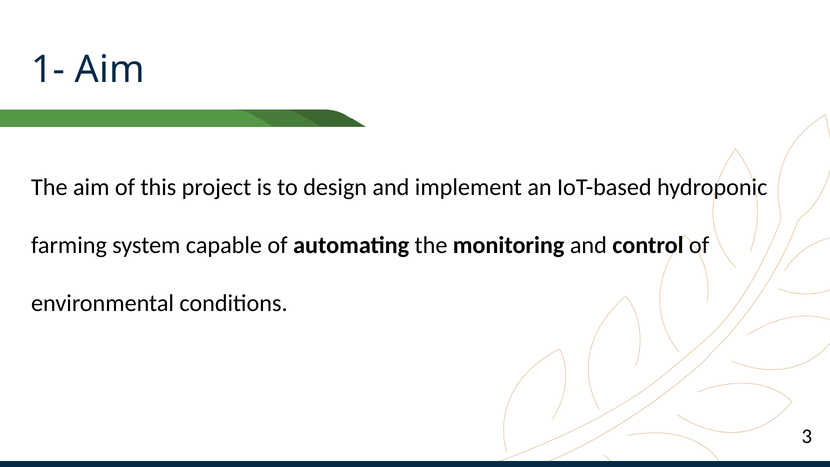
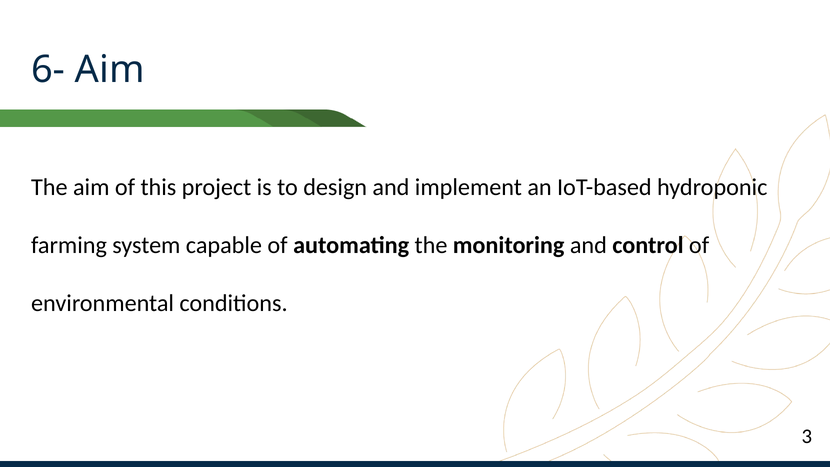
1-: 1- -> 6- (48, 70)
